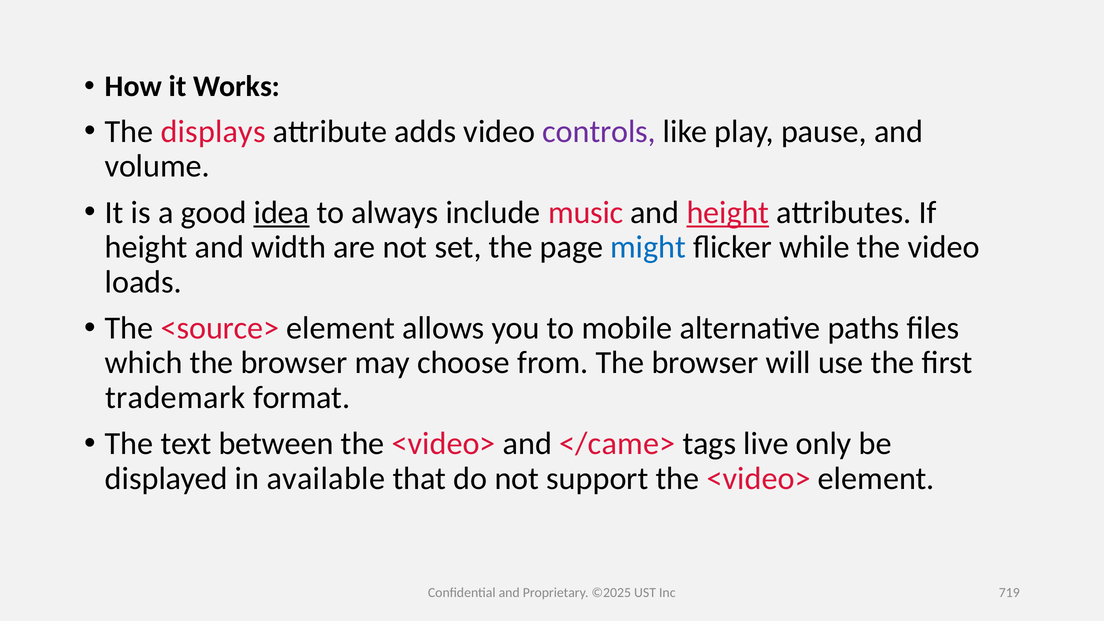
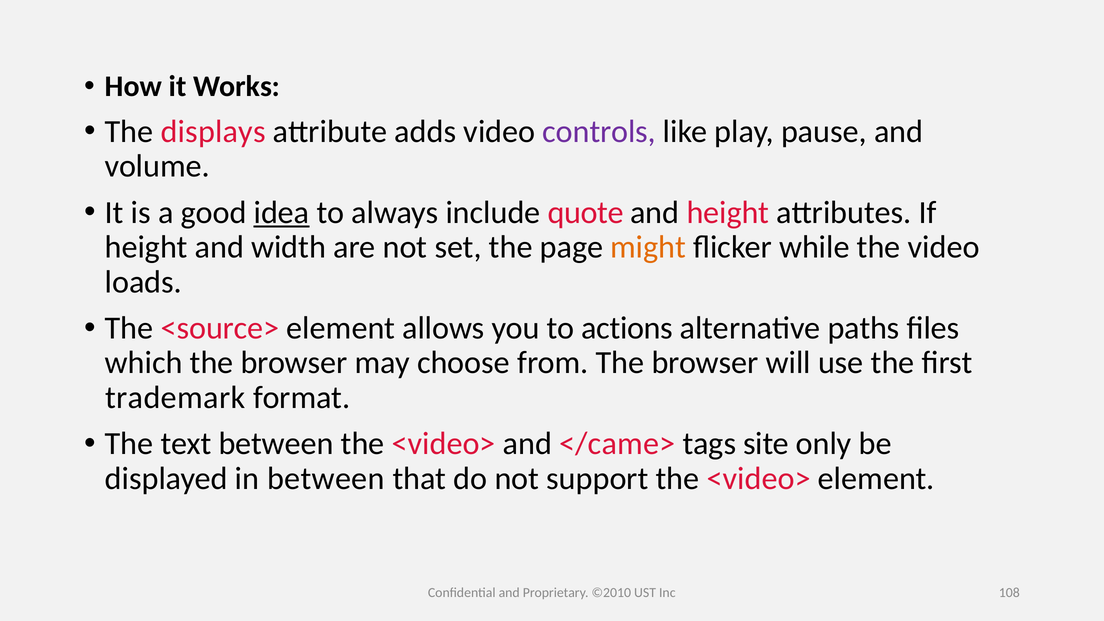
music: music -> quote (586, 212)
height underline: present -> none (728, 212)
might colour: blue -> orange (648, 247)
mobile: mobile -> actions (627, 328)
live: live -> site (766, 444)
in available: available -> between (326, 479)
©2025: ©2025 -> ©2010 (611, 593)
719: 719 -> 108 (1009, 593)
